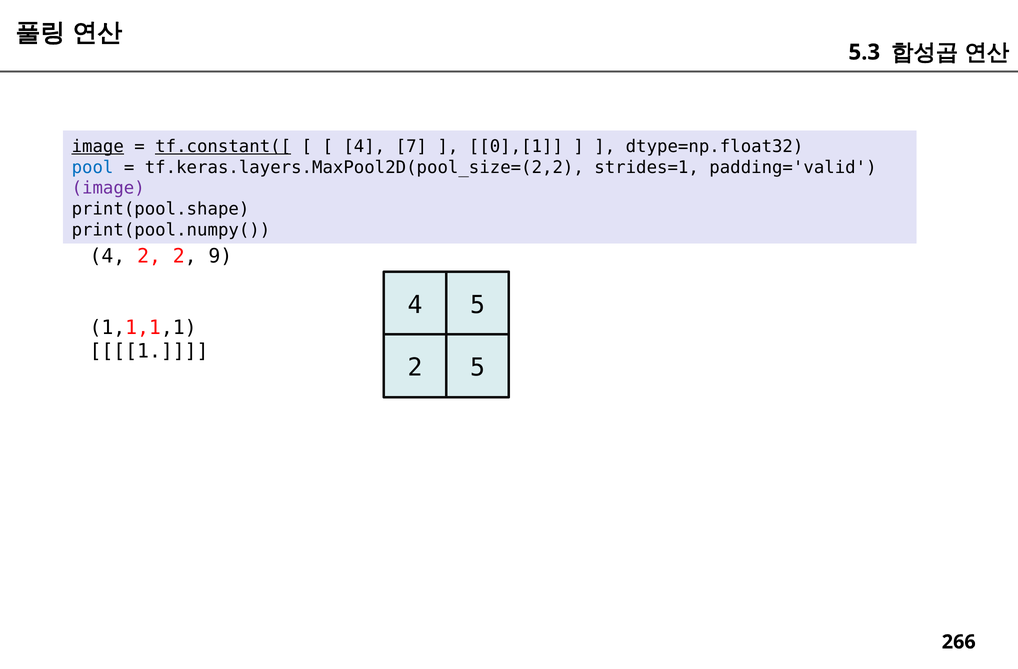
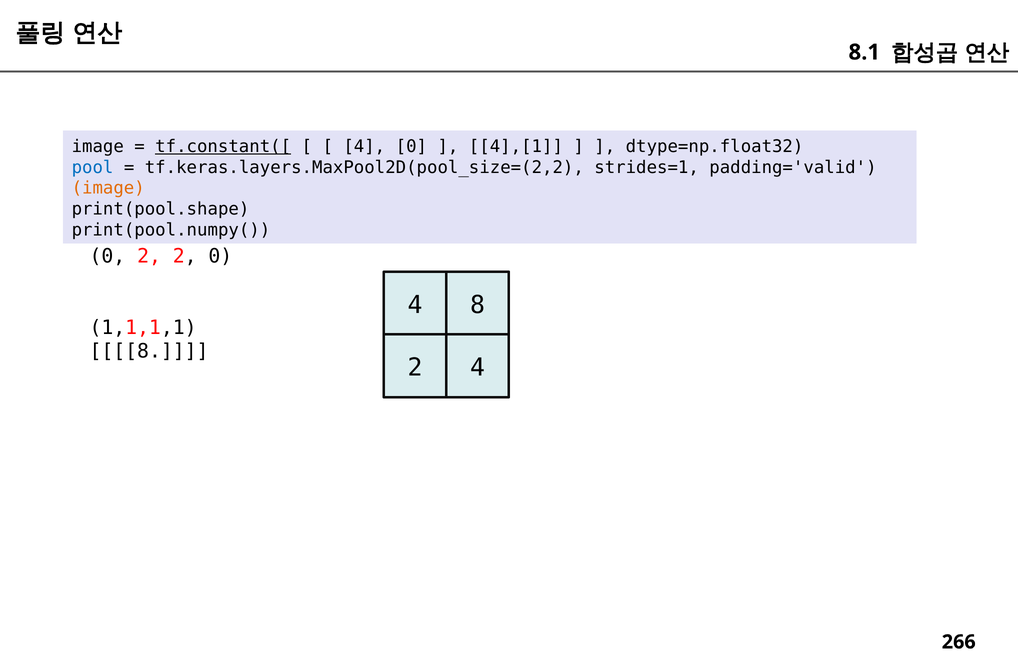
5.3: 5.3 -> 8.1 (864, 52)
image underline: present -> none (98, 147)
4 7: 7 -> 0 (411, 147)
0],[1: 0],[1 -> 4],[1 (516, 147)
image colour: purple -> orange (108, 188)
4: 4 -> 0 (107, 256)
2 9: 9 -> 0 (220, 256)
4 5: 5 -> 8 (478, 305)
1: 1 -> 8 (149, 351)
2 5: 5 -> 4 (478, 367)
